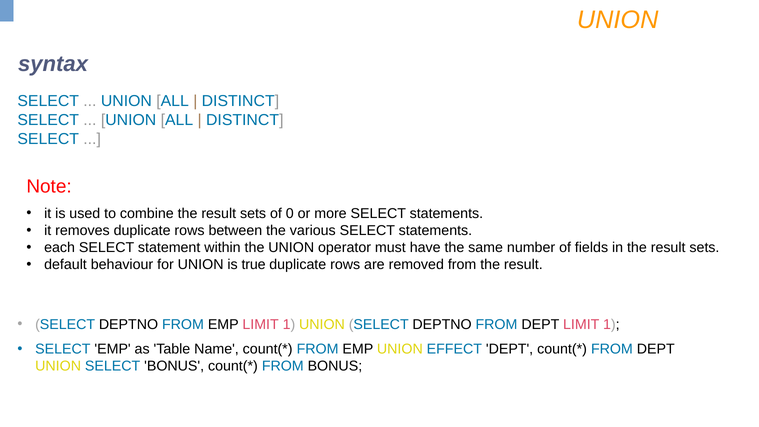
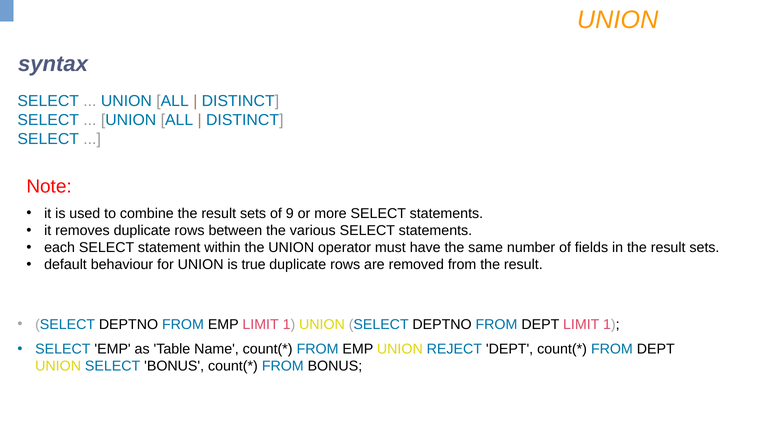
0: 0 -> 9 (290, 213)
EFFECT: EFFECT -> REJECT (454, 349)
